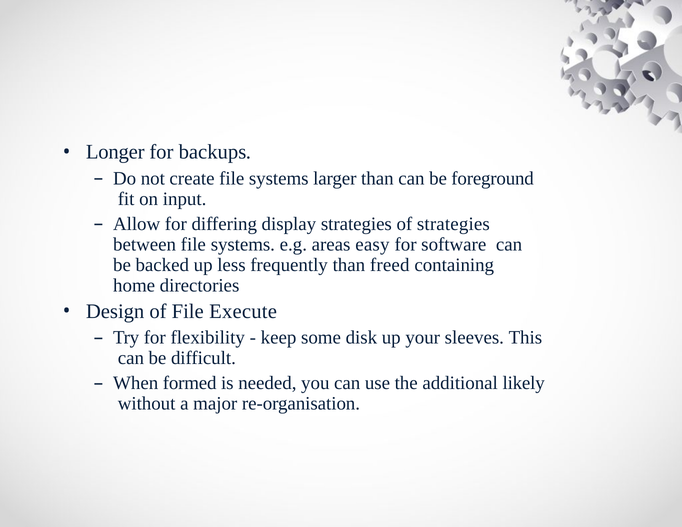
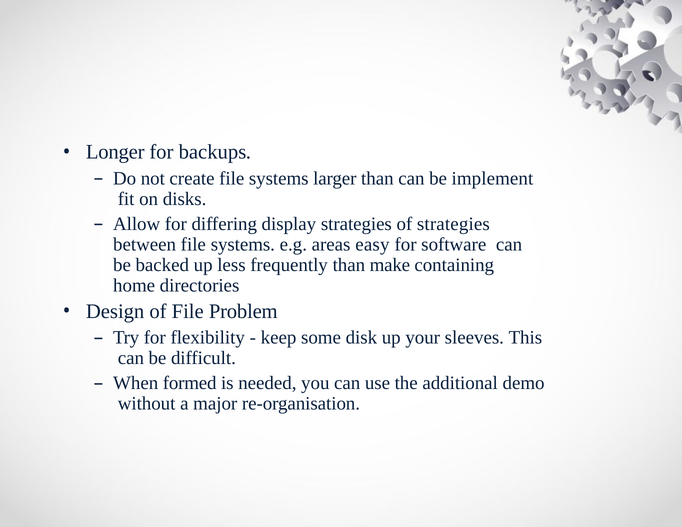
foreground: foreground -> implement (492, 178)
input: input -> disks (185, 199)
freed: freed -> make (390, 265)
Execute: Execute -> Problem (243, 311)
likely: likely -> demo (524, 383)
